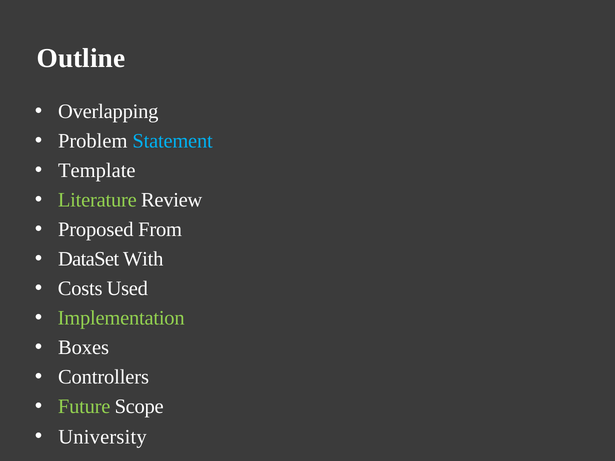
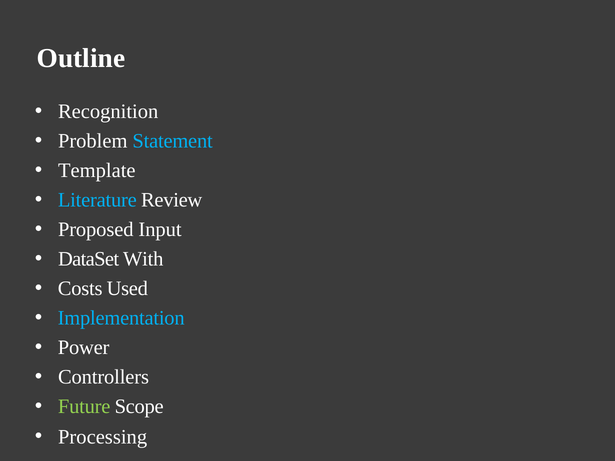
Overlapping: Overlapping -> Recognition (108, 112)
Literature colour: light green -> light blue (97, 200)
From: From -> Input (160, 230)
Implementation colour: light green -> light blue (121, 318)
Boxes: Boxes -> Power (84, 348)
University: University -> Processing (103, 437)
